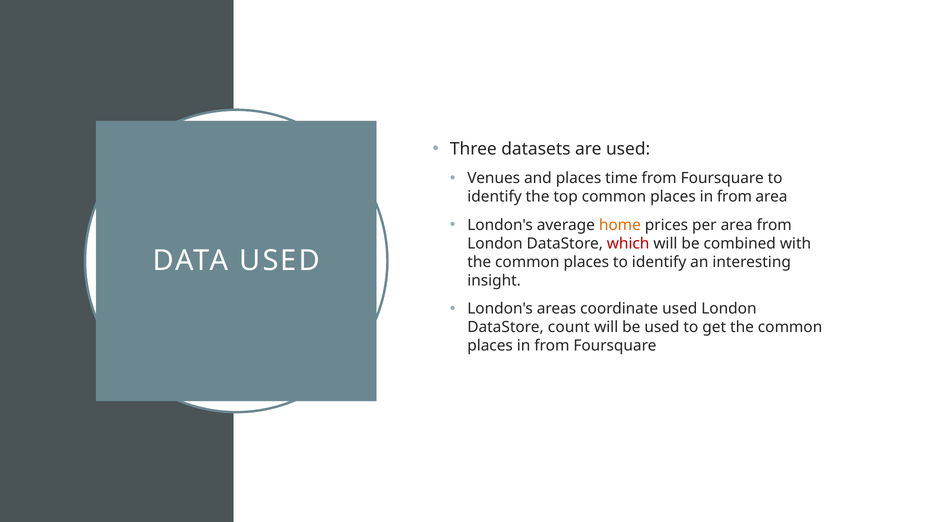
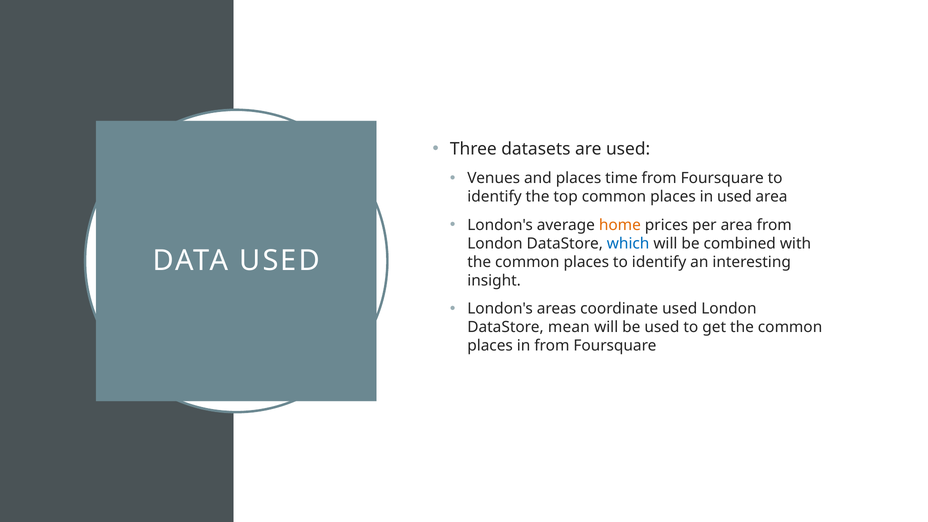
from: from -> used (734, 197)
which colour: red -> blue (628, 244)
count: count -> mean (569, 327)
